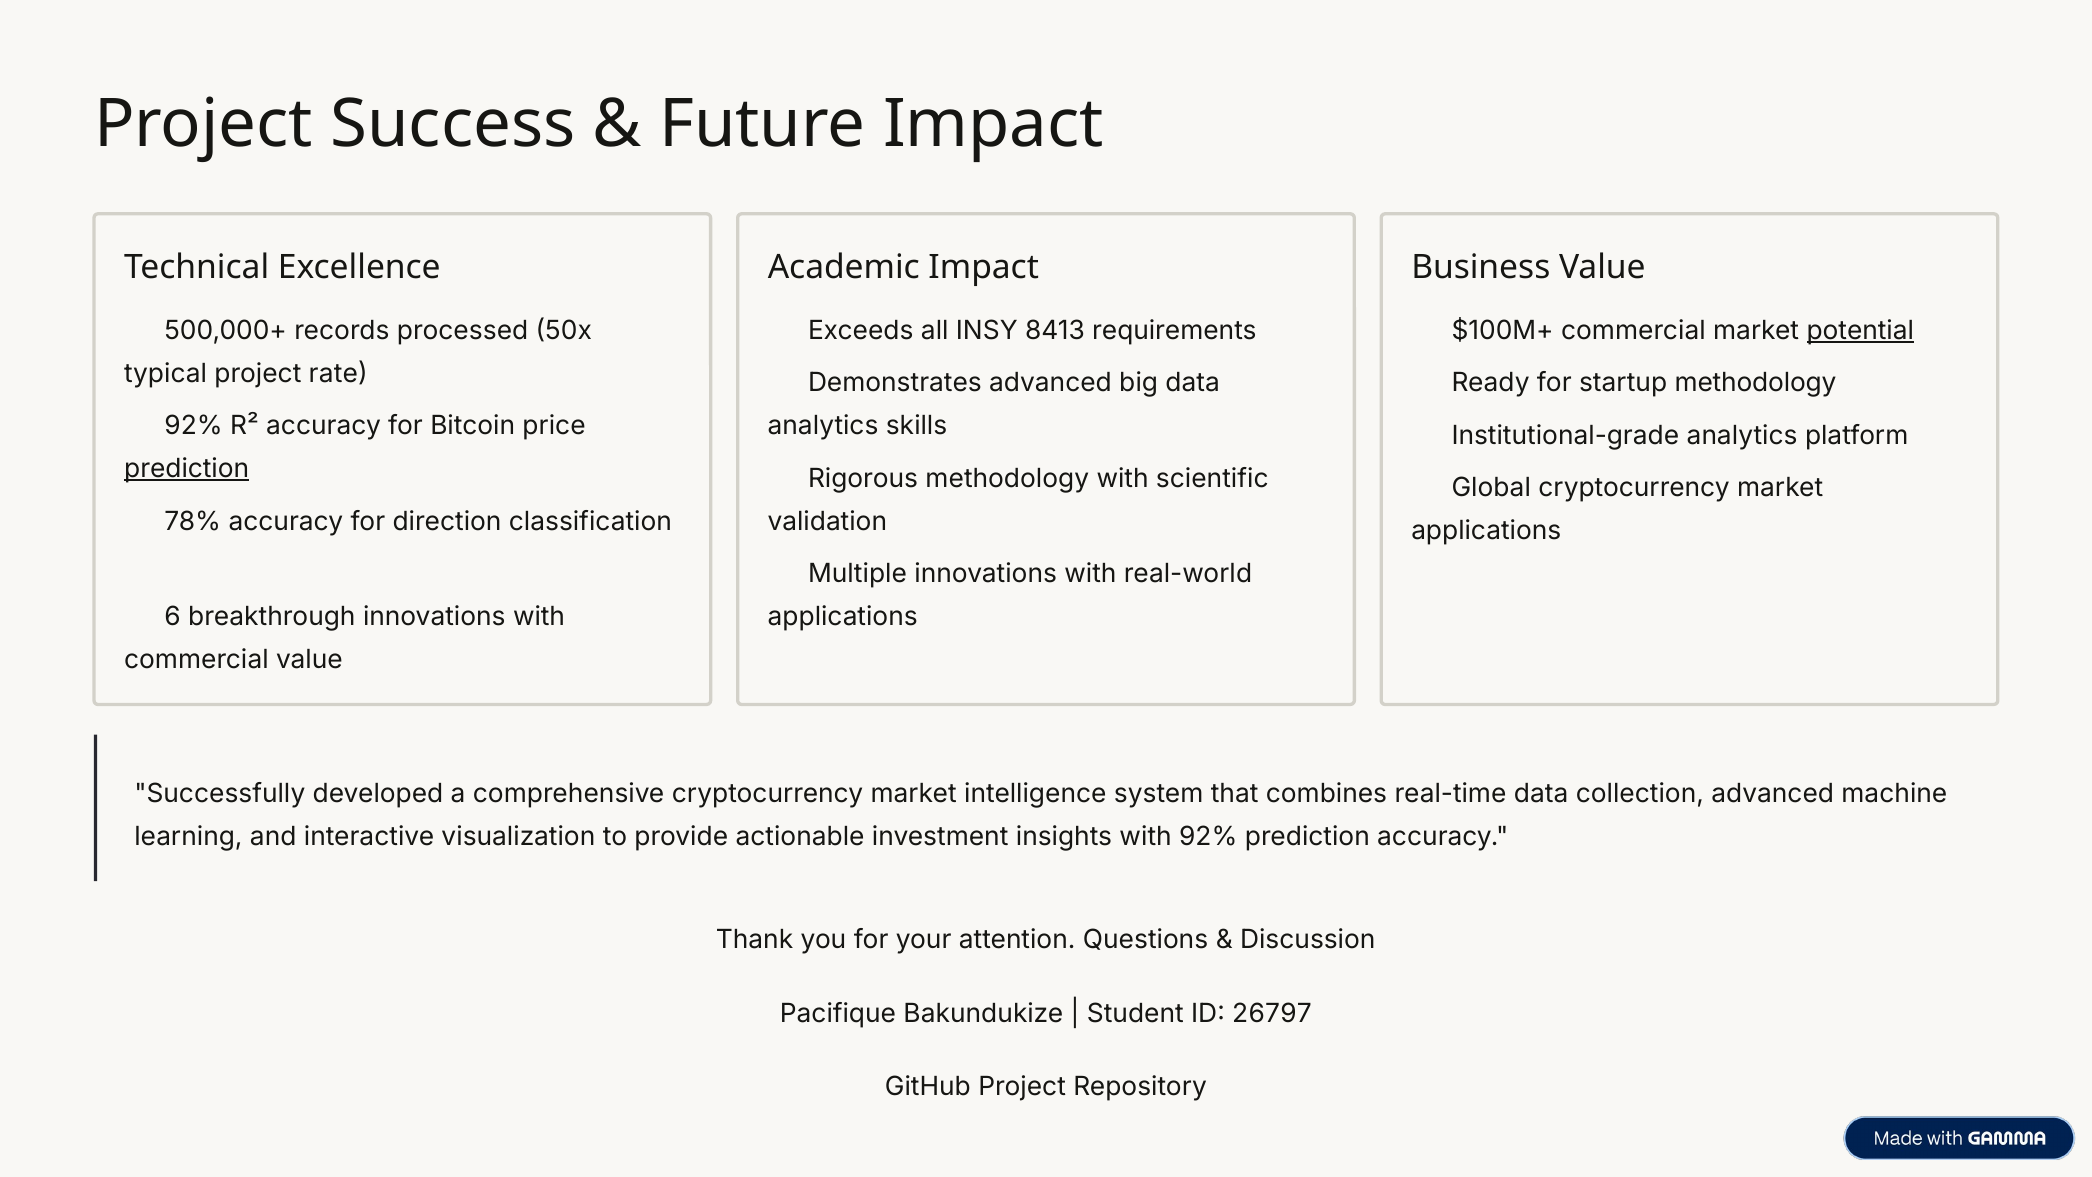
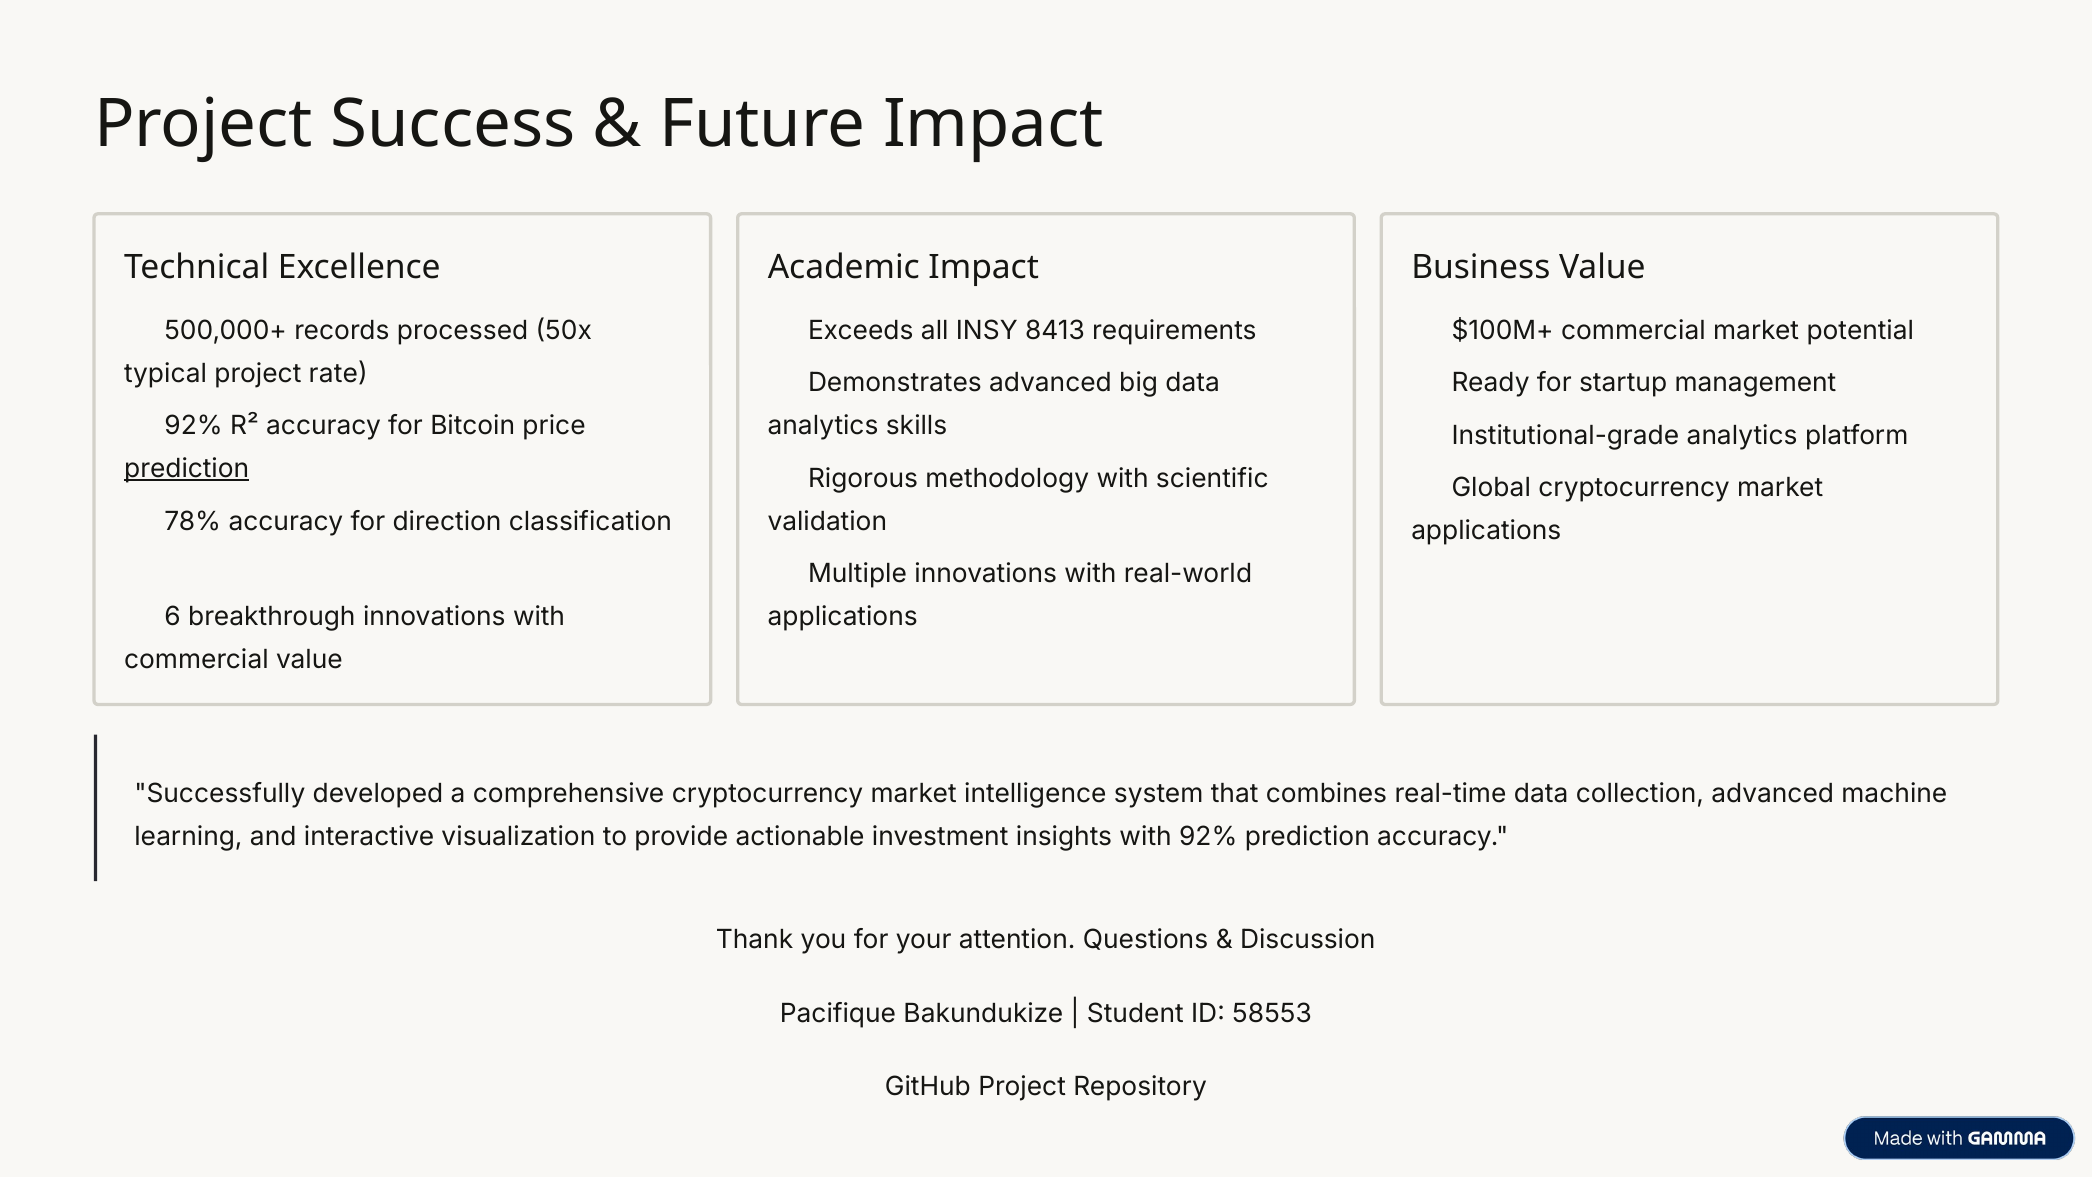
potential underline: present -> none (1860, 331)
startup methodology: methodology -> management (1755, 383)
26797: 26797 -> 58553 (1272, 1013)
